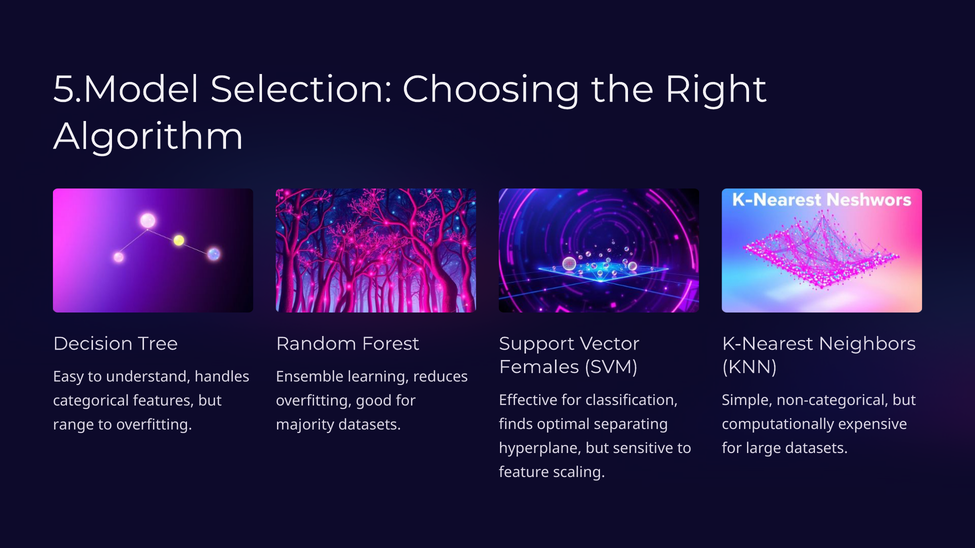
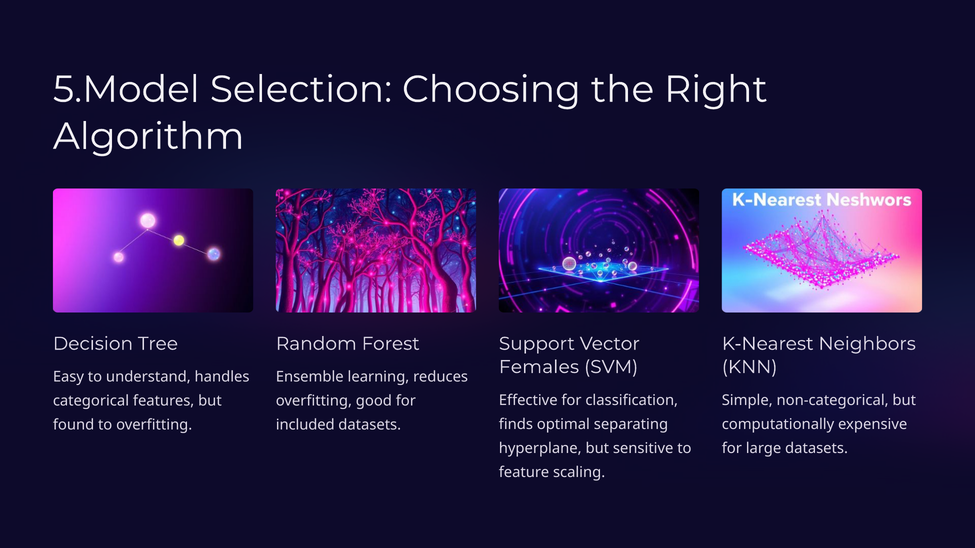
range: range -> found (74, 425)
majority: majority -> included (305, 425)
